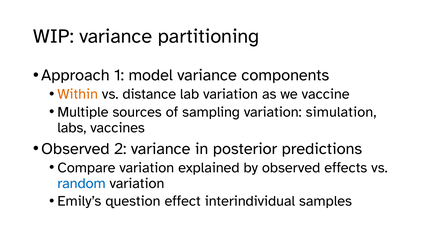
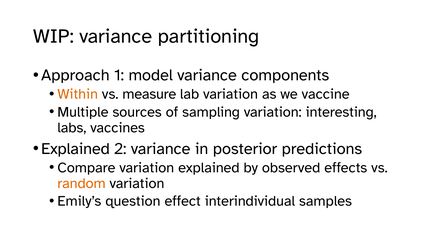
distance: distance -> measure (149, 94)
simulation: simulation -> interesting (341, 112)
Observed: Observed -> Explained (75, 148)
random colour: blue -> orange (82, 183)
